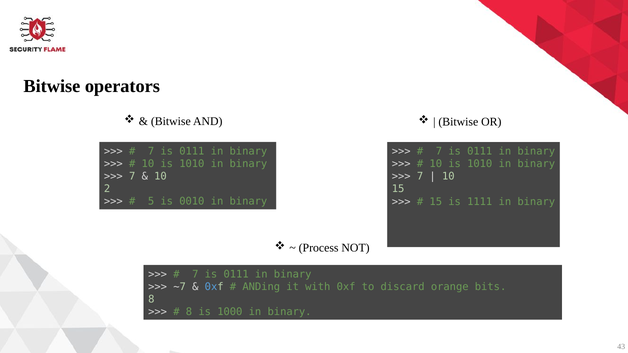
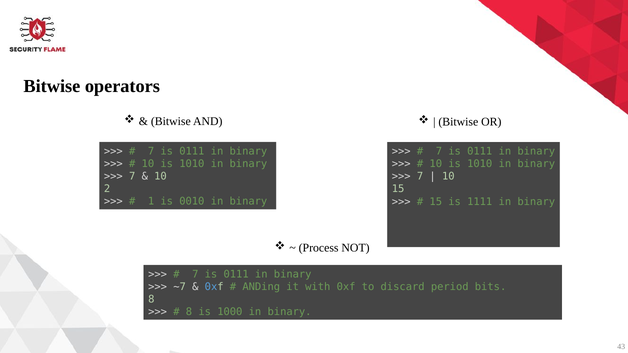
5: 5 -> 1 (151, 202)
orange: orange -> period (450, 287)
